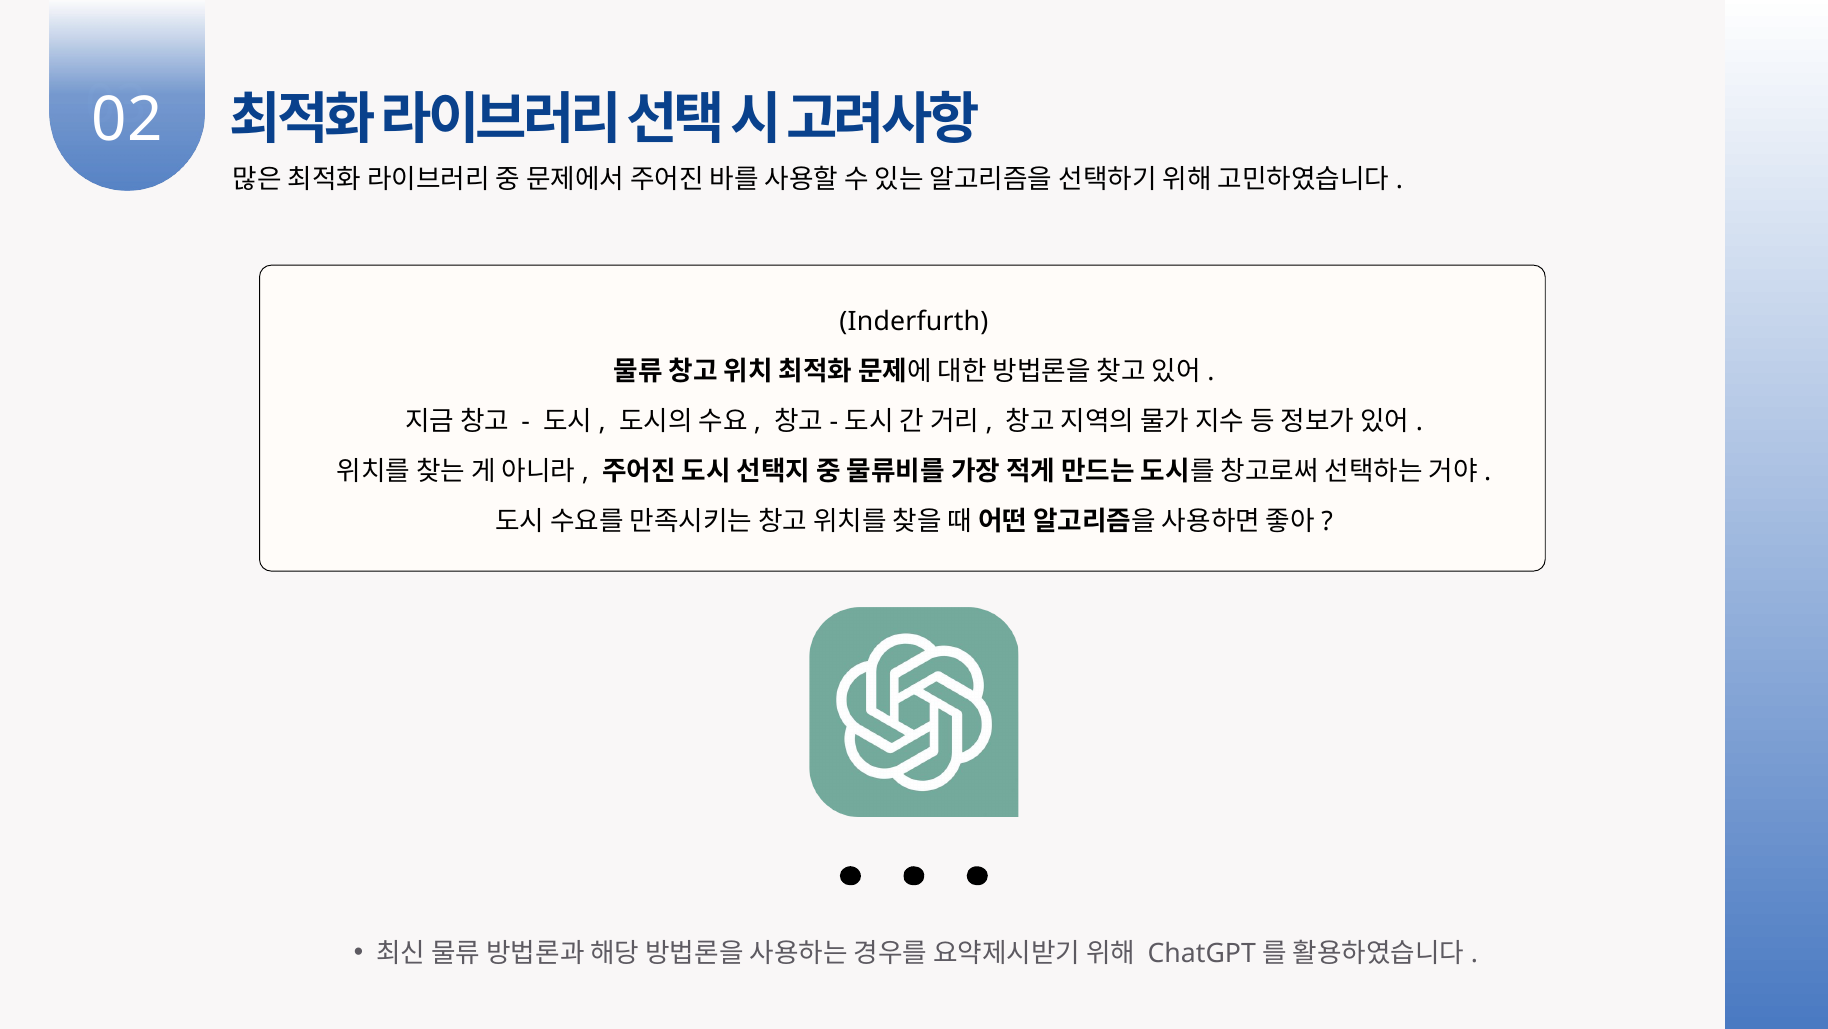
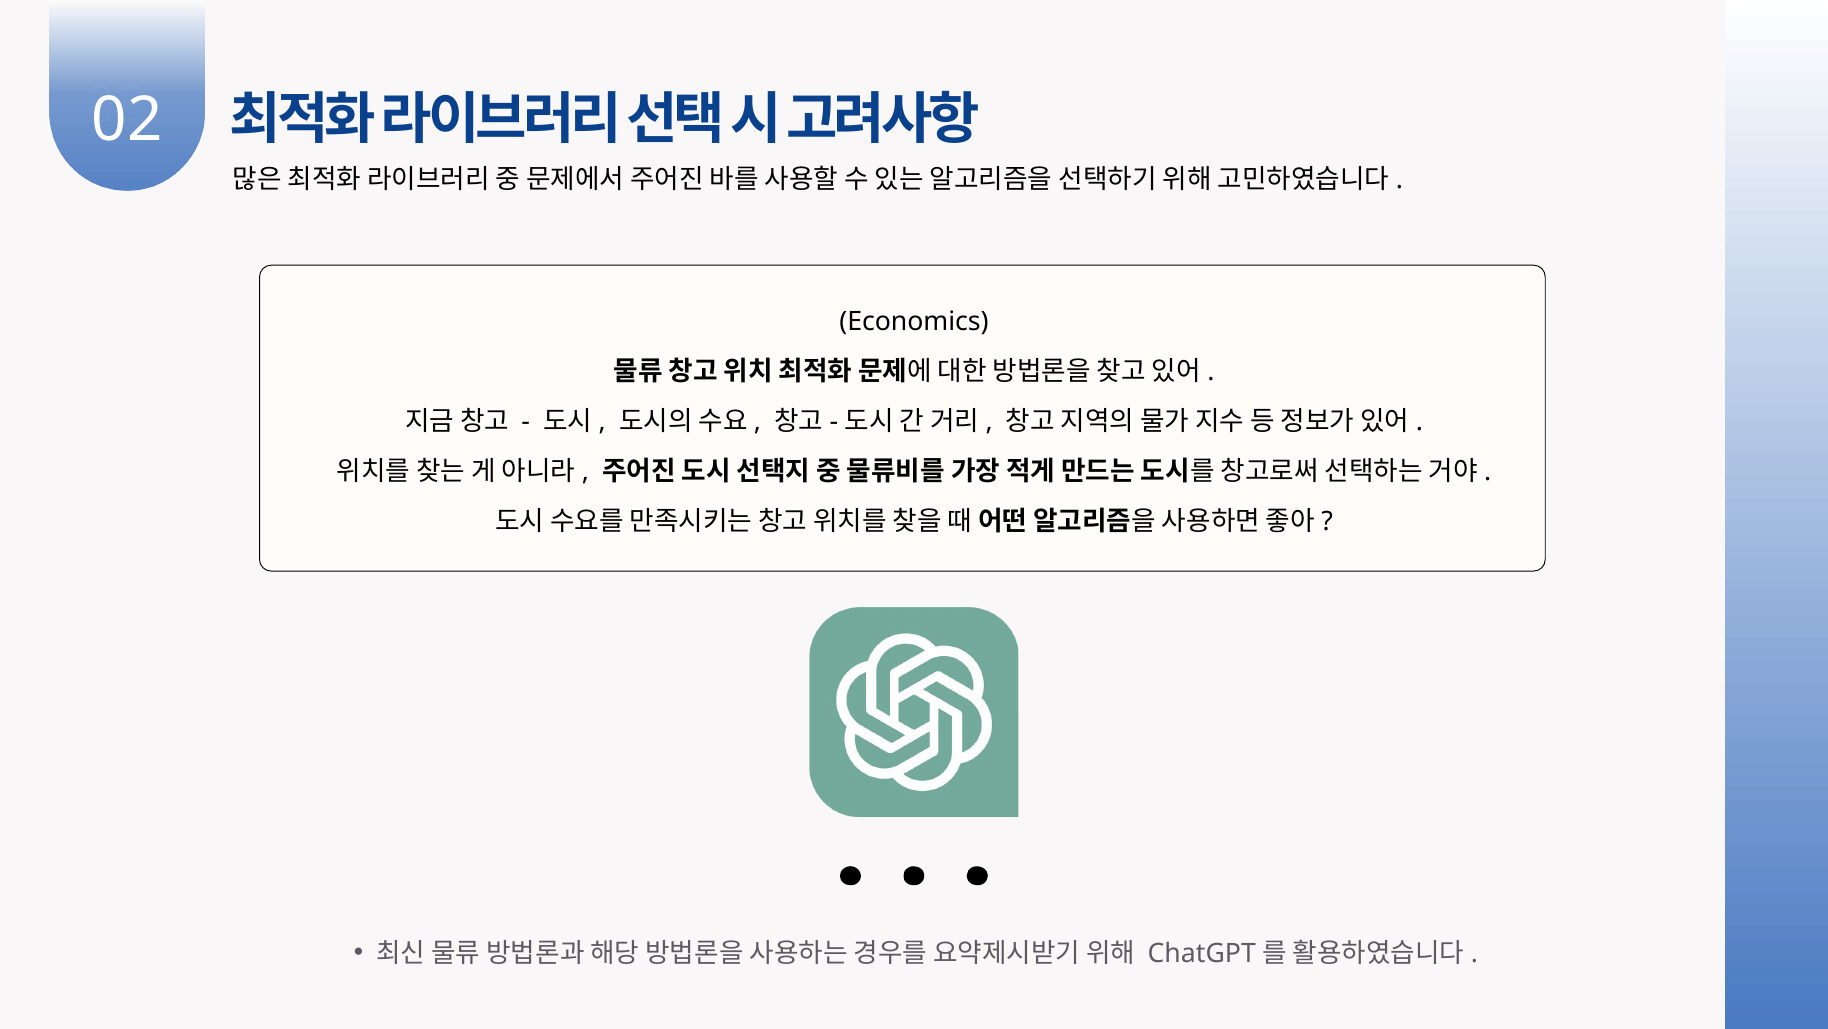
Inderfurth: Inderfurth -> Economics (914, 321)
